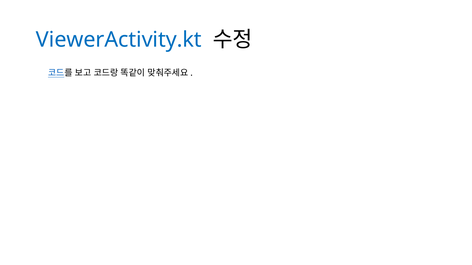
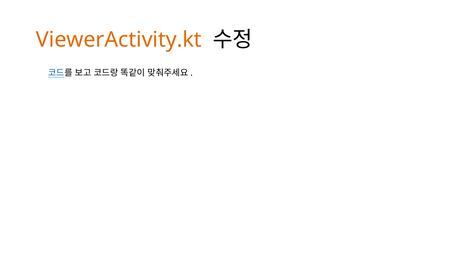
ViewerActivity.kt colour: blue -> orange (119, 40)
